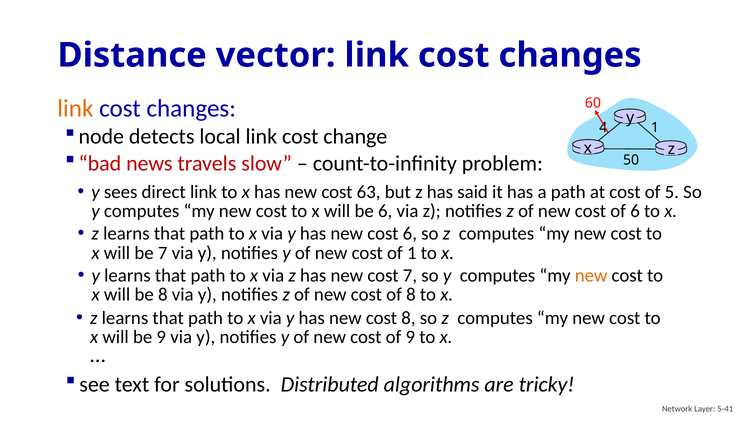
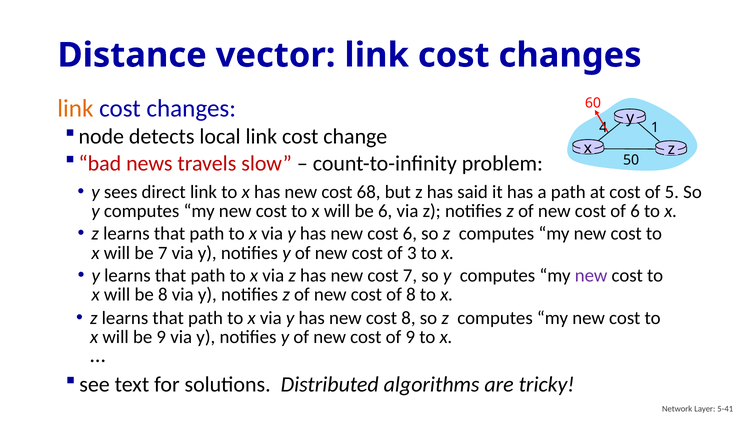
63: 63 -> 68 (369, 192)
of 1: 1 -> 3 (412, 253)
new colour: orange -> purple (591, 276)
